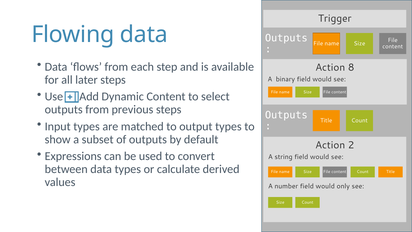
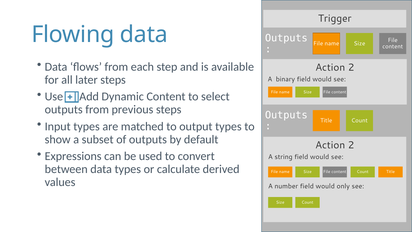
8: 8 -> 2 (351, 67)
